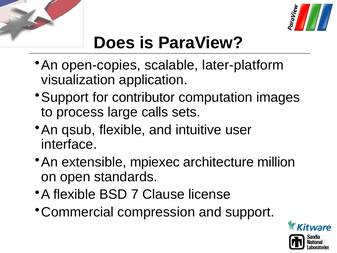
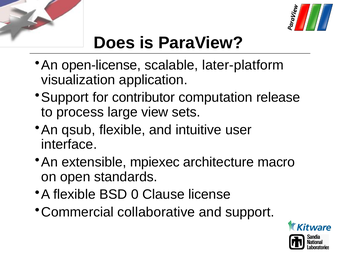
open-copies: open-copies -> open-license (101, 65)
images: images -> release (278, 97)
calls: calls -> view (155, 112)
million: million -> macro (276, 162)
7: 7 -> 0 (135, 194)
compression: compression -> collaborative (156, 212)
